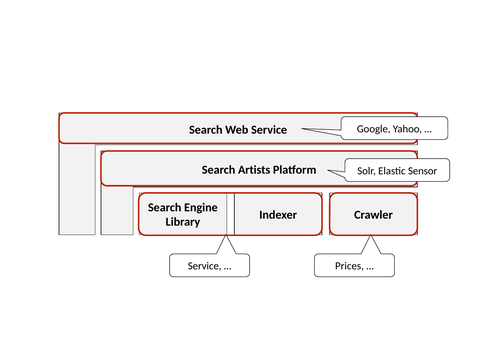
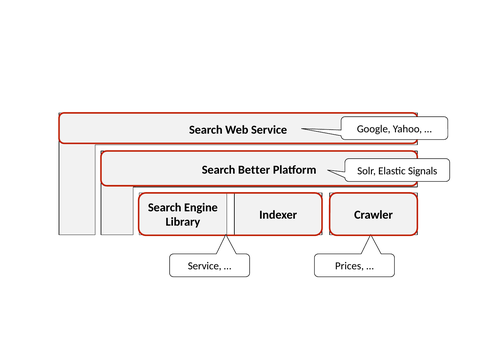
Artists: Artists -> Better (254, 170)
Sensor: Sensor -> Signals (423, 171)
